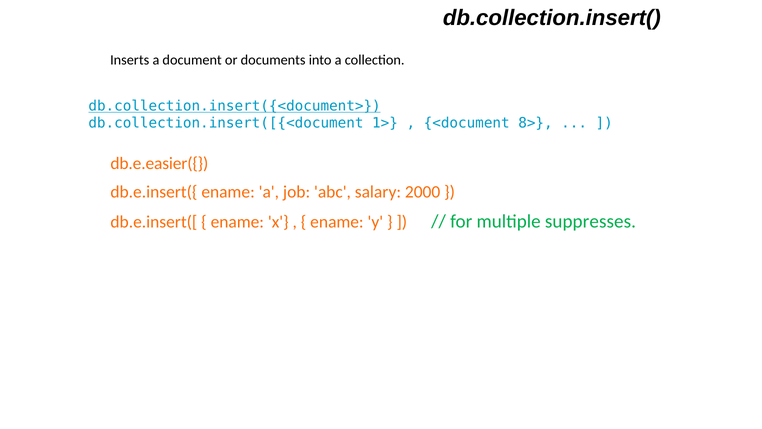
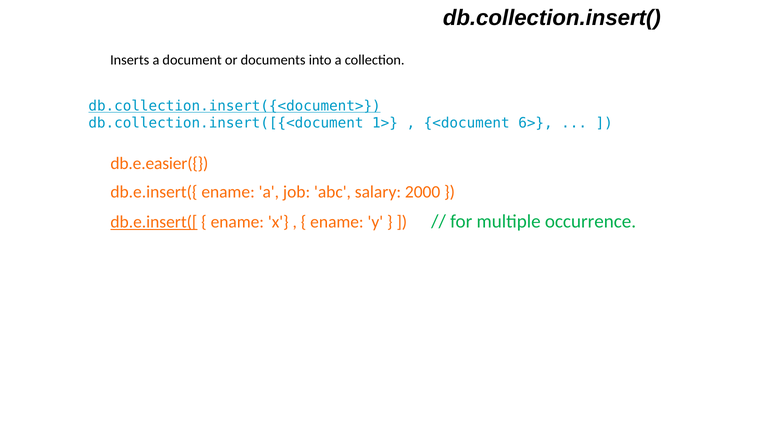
8>: 8> -> 6> (535, 123)
db.e.insert([ underline: none -> present (154, 222)
suppresses: suppresses -> occurrence (590, 221)
